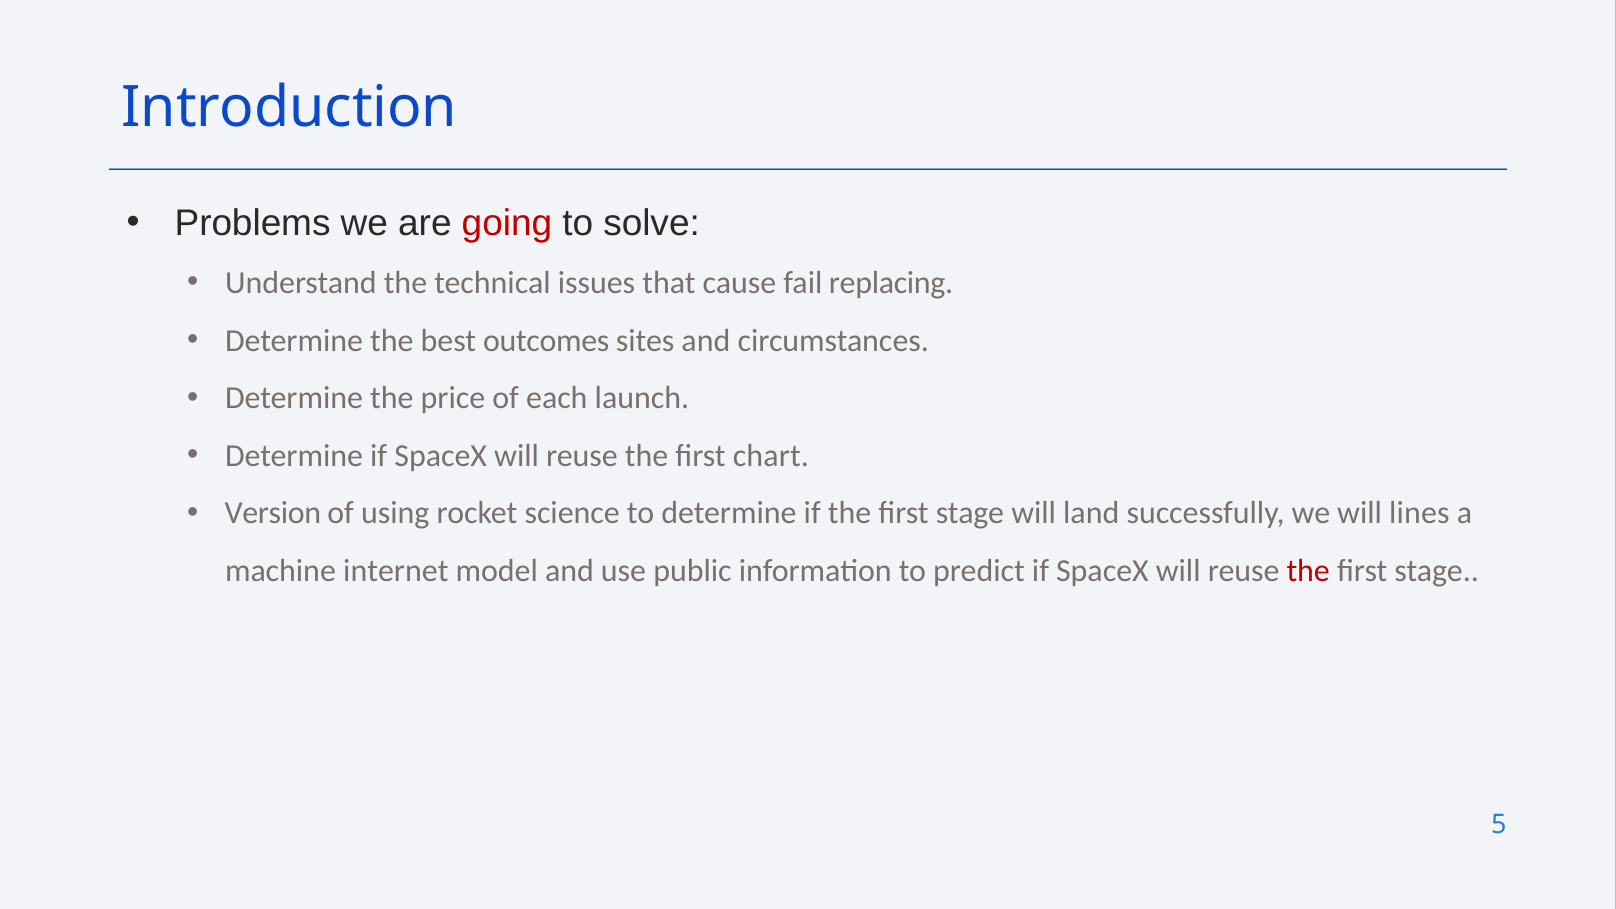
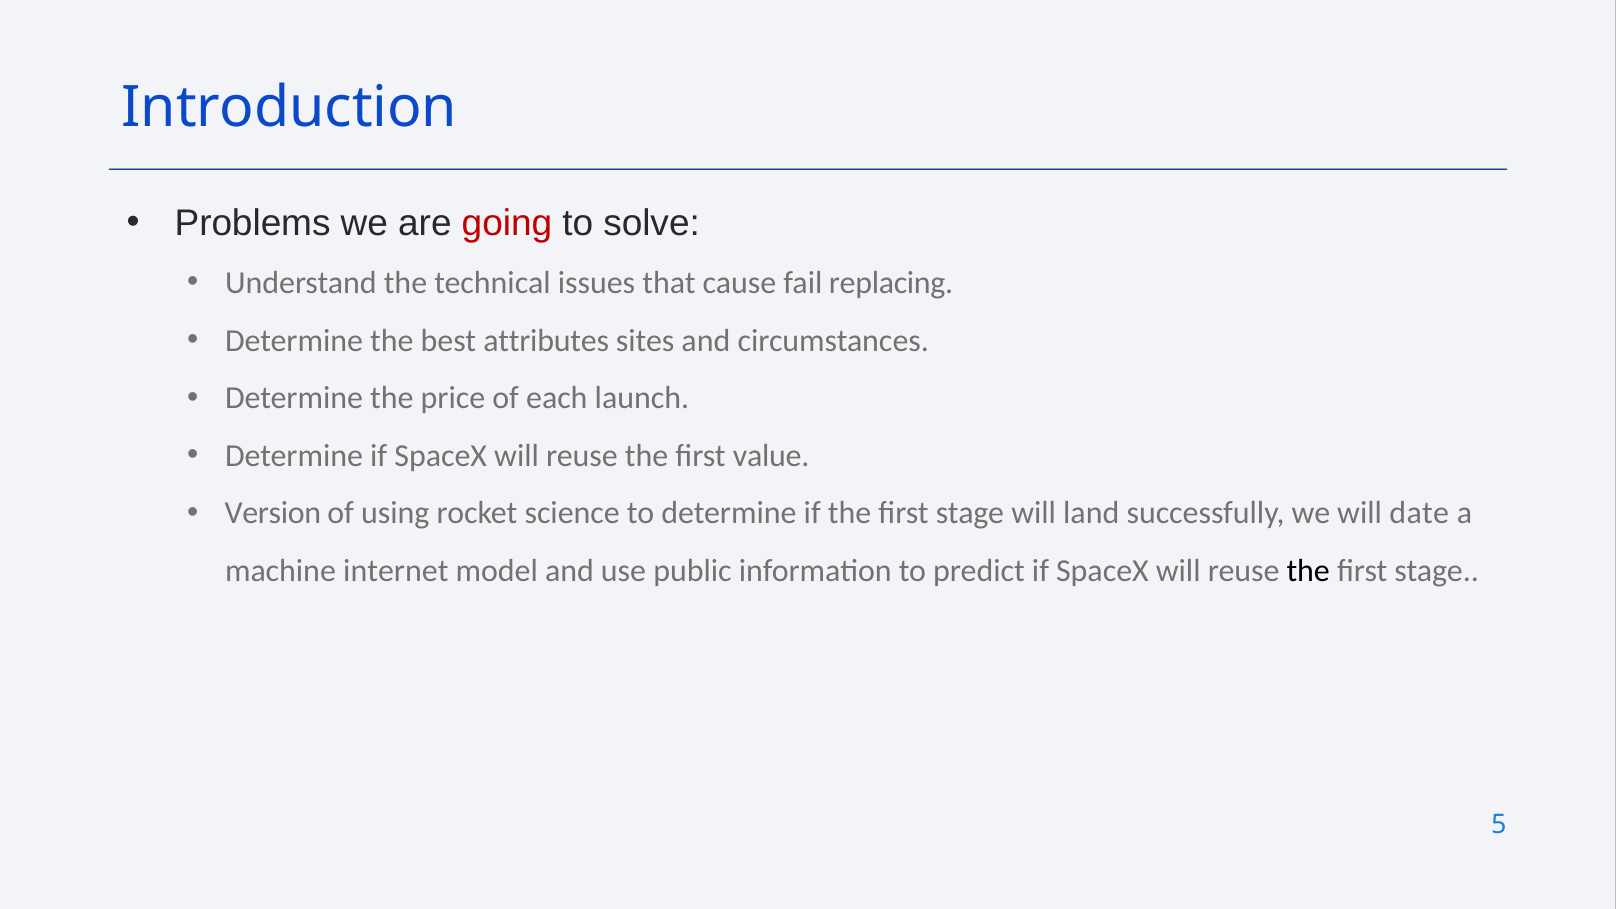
outcomes: outcomes -> attributes (546, 341)
chart: chart -> value (771, 456)
lines: lines -> date (1419, 513)
the colour: red -> black (1308, 571)
